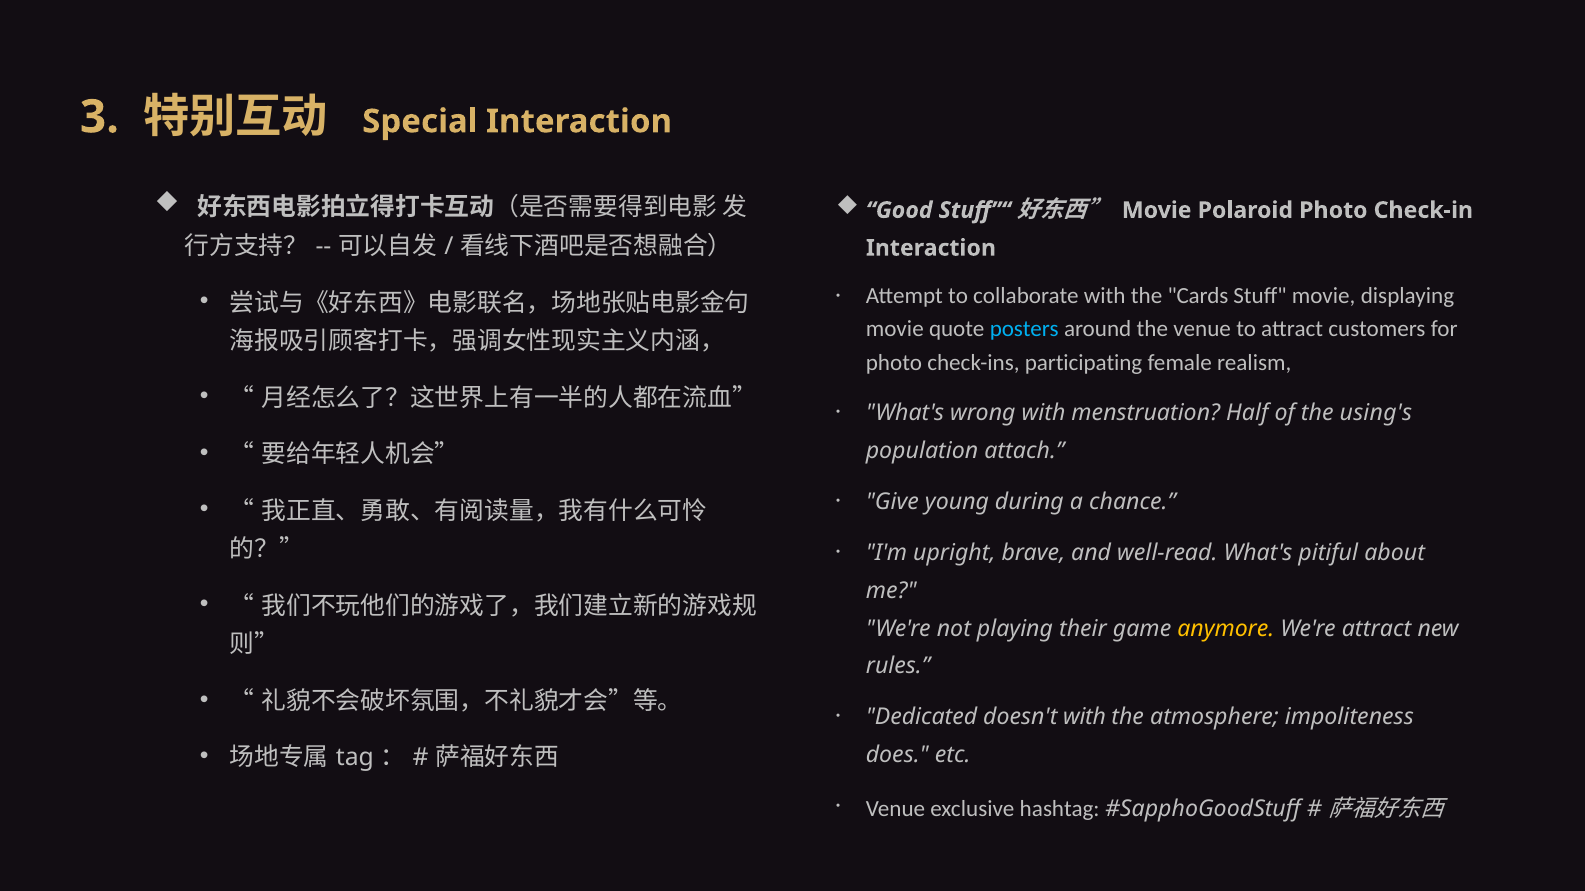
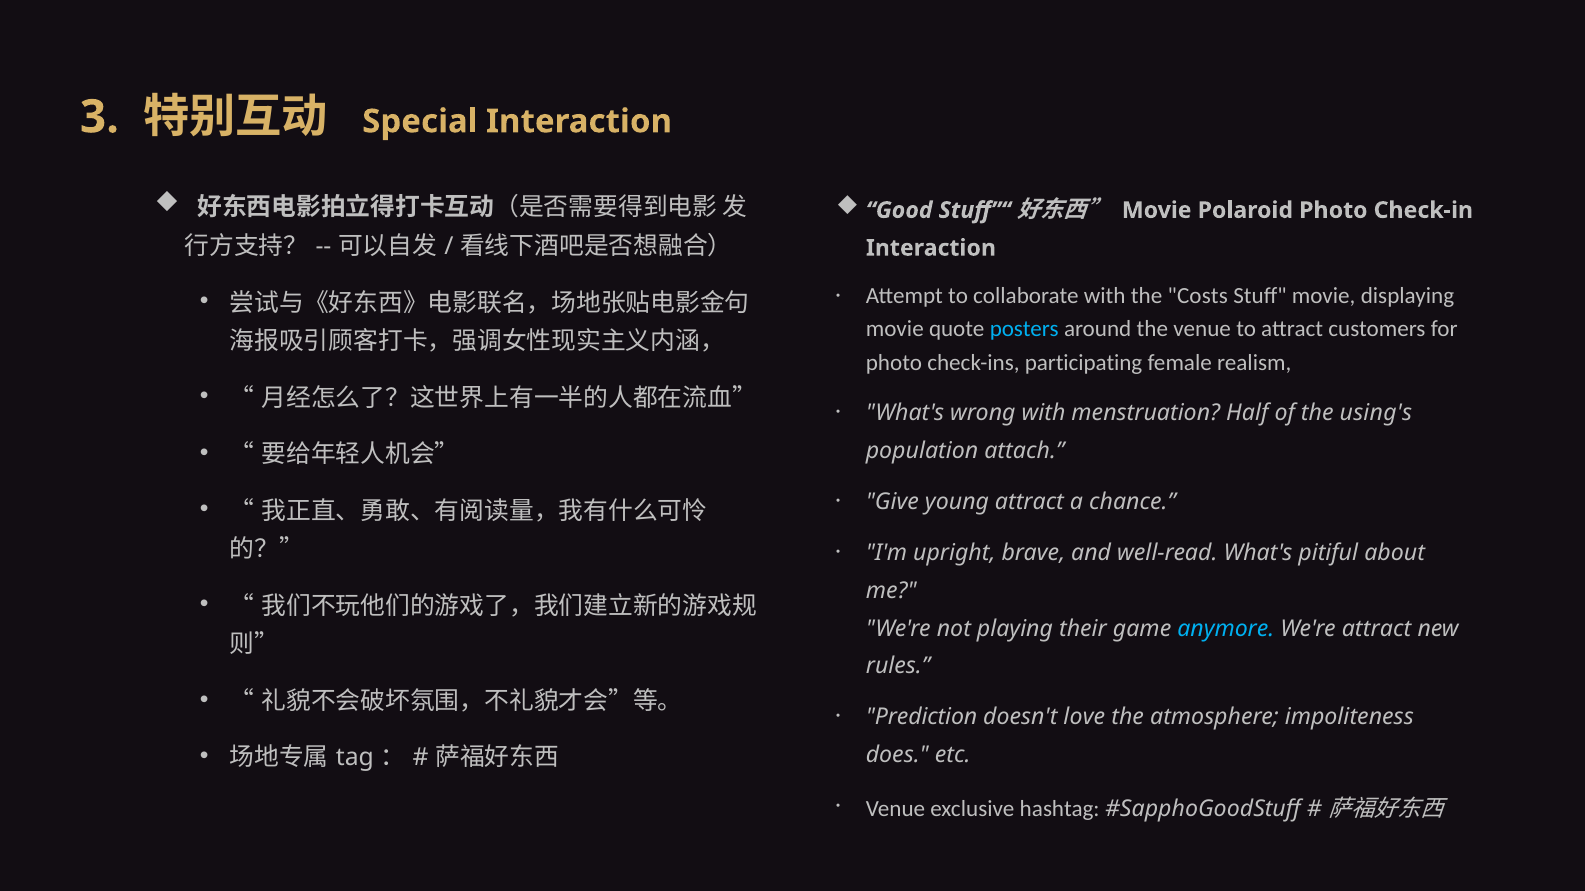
Cards: Cards -> Costs (1198, 296)
young during: during -> attract (1029, 502)
anymore colour: yellow -> light blue (1226, 629)
Dedicated: Dedicated -> Prediction (922, 718)
doesn't with: with -> love (1084, 718)
